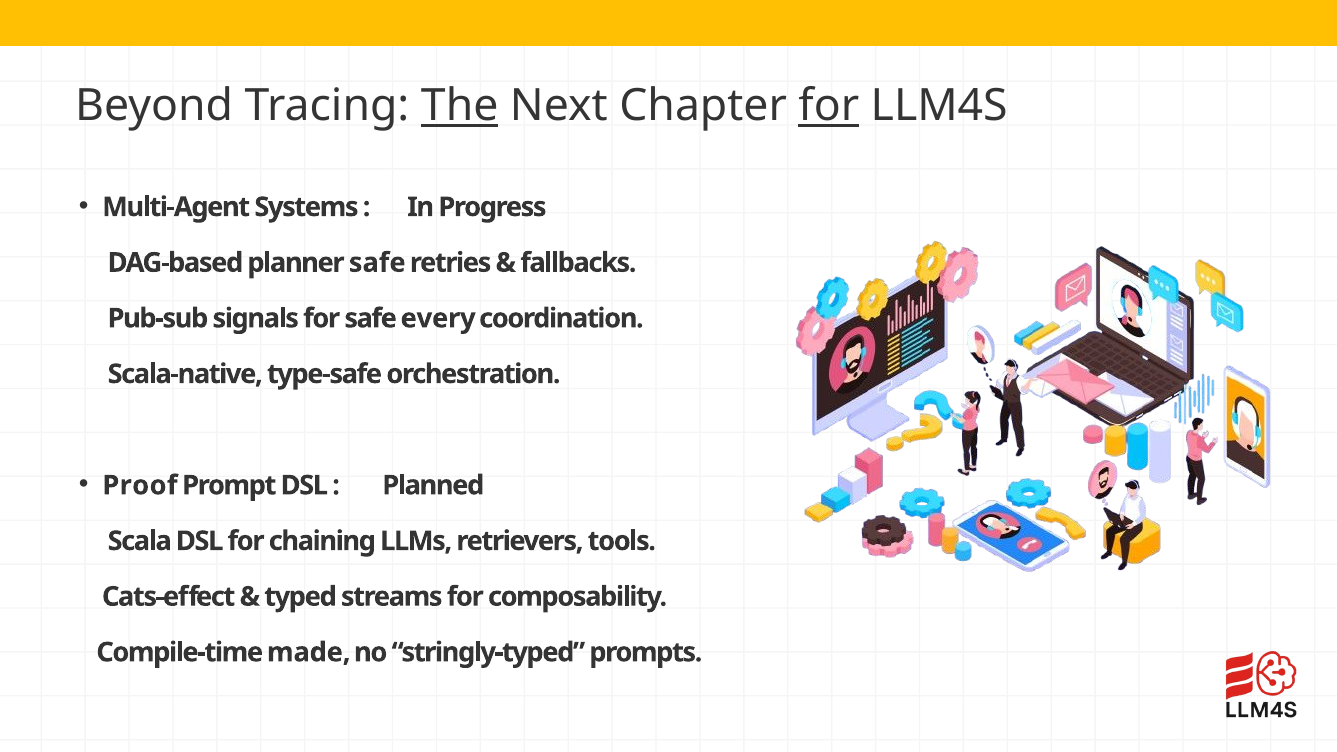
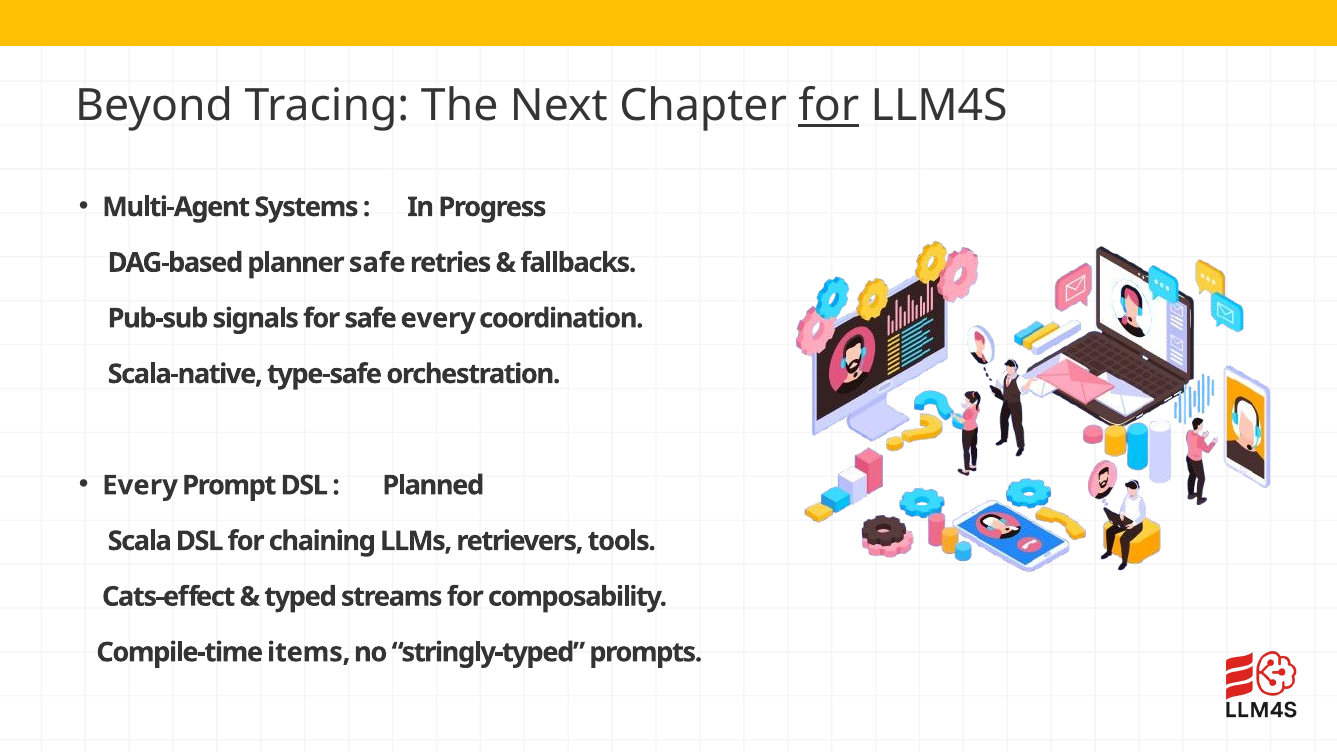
The underline: present -> none (460, 106)
Proof: Proof -> Every (140, 485)
made: made -> items (309, 652)
